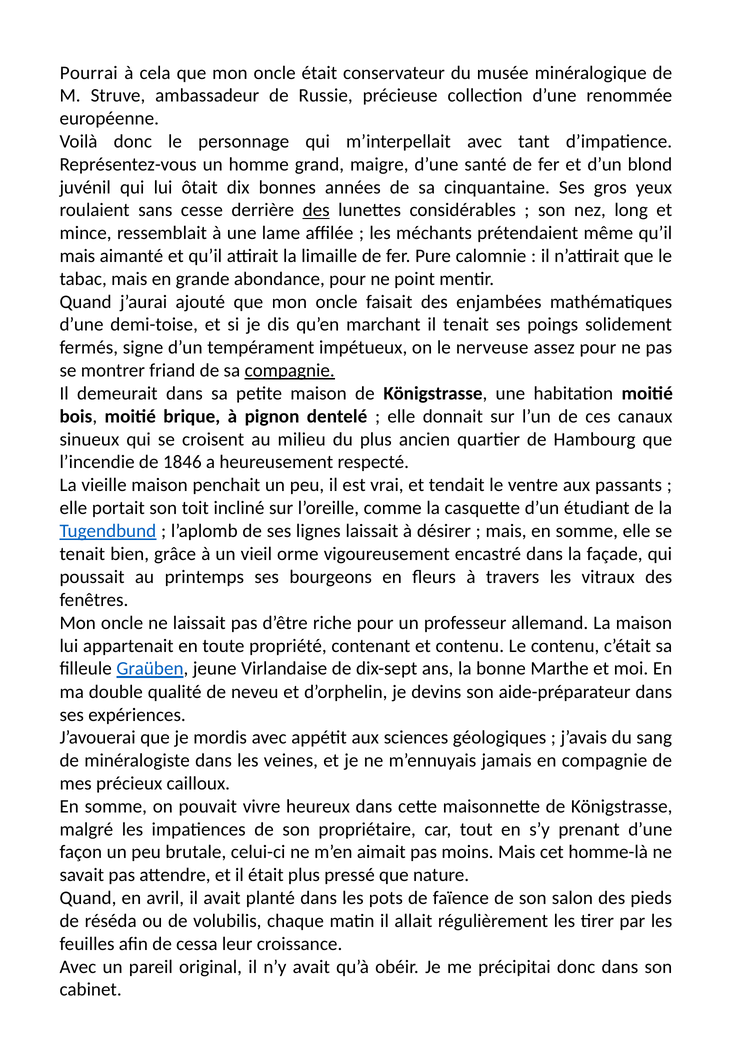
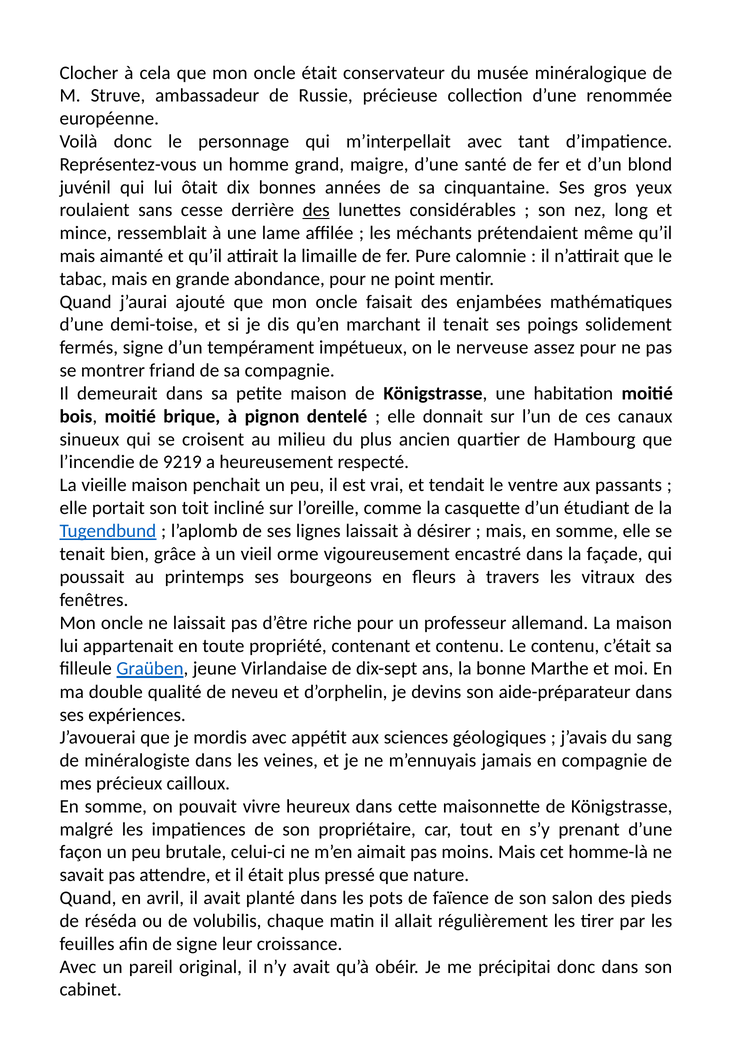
Pourrai: Pourrai -> Clocher (89, 73)
compagnie underline: present -> none (290, 371)
1846: 1846 -> 9219 (182, 462)
de cessa: cessa -> signe (197, 944)
